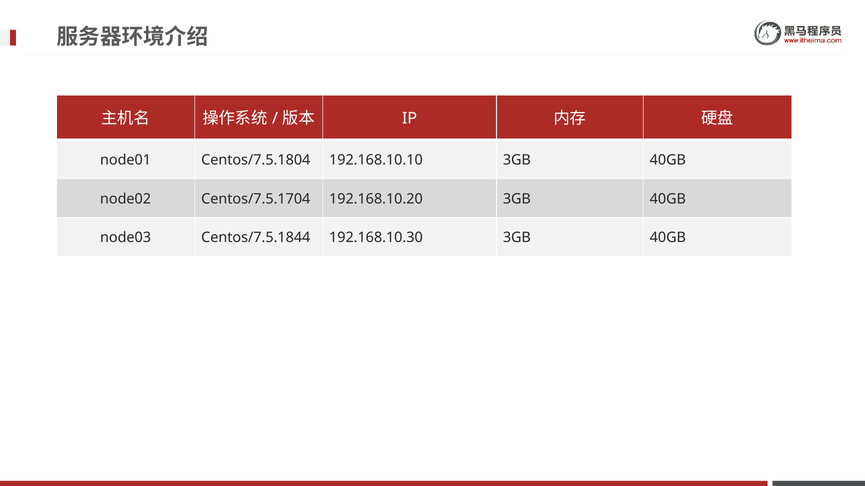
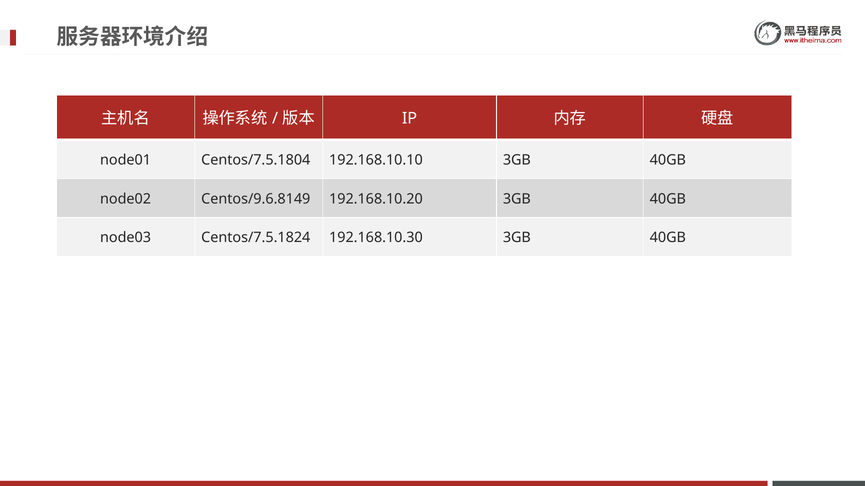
Centos/7.5.1704: Centos/7.5.1704 -> Centos/9.6.8149 (256, 199)
Centos/7.5.1844: Centos/7.5.1844 -> Centos/7.5.1824 (256, 238)
